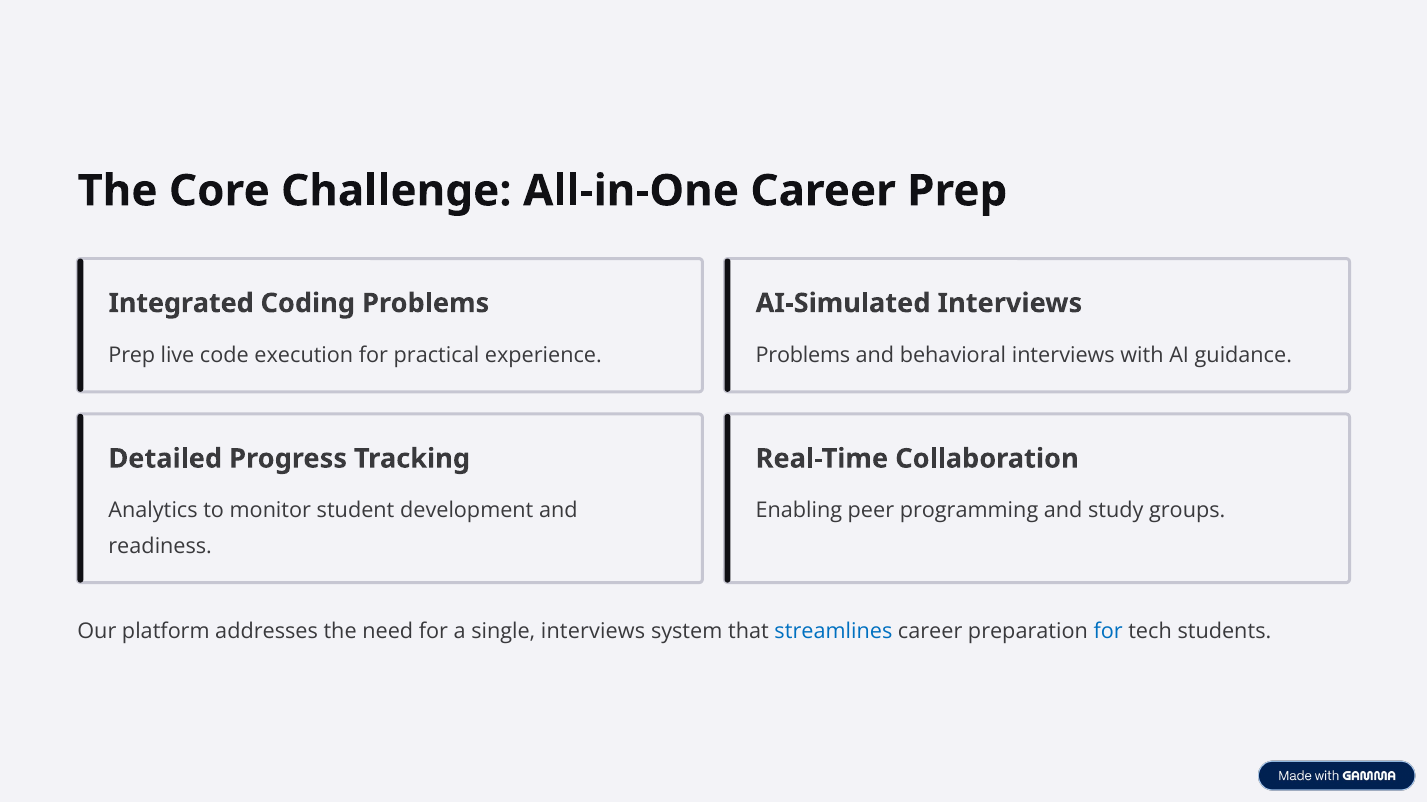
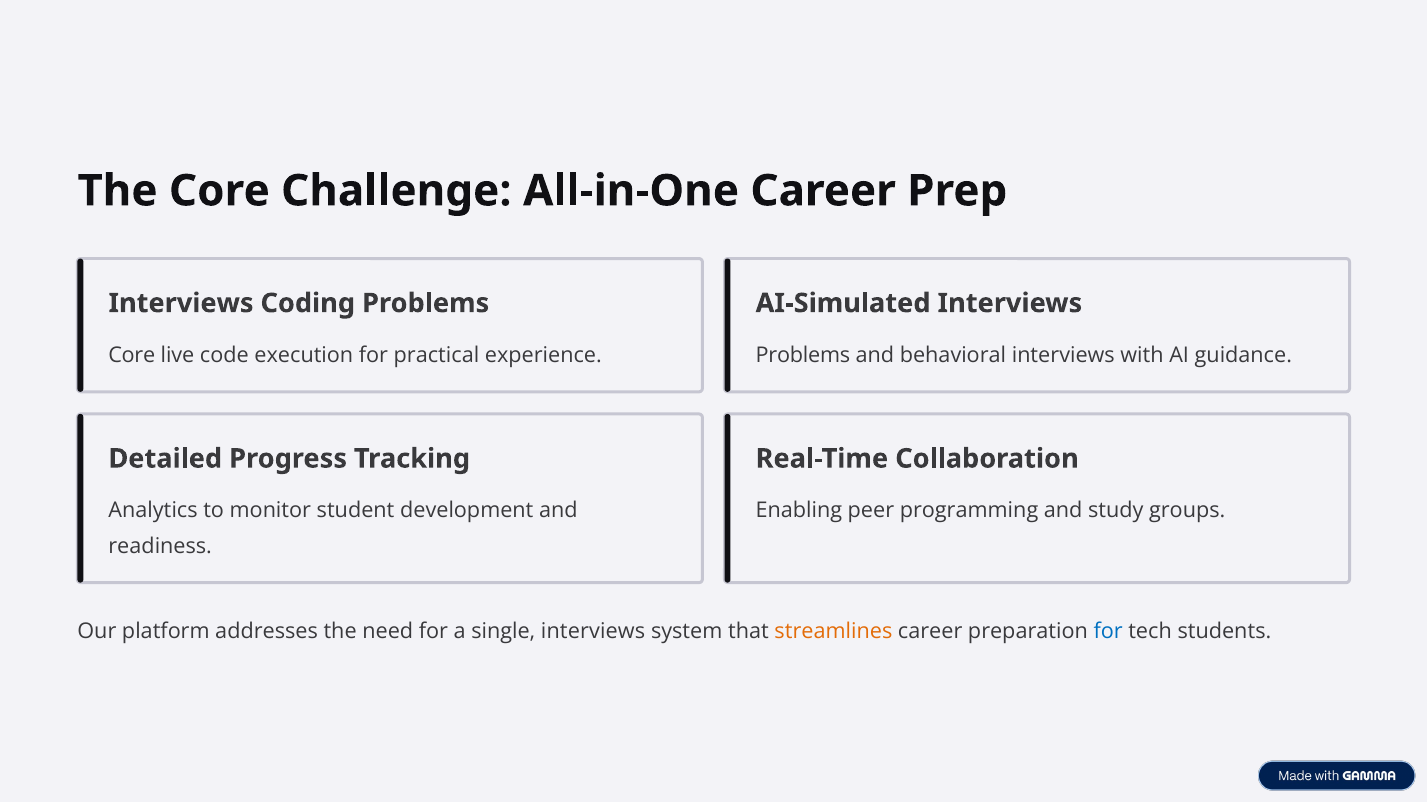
Integrated: Integrated -> Interviews (181, 303)
Prep: Prep -> Core (132, 355)
streamlines colour: blue -> orange (833, 632)
